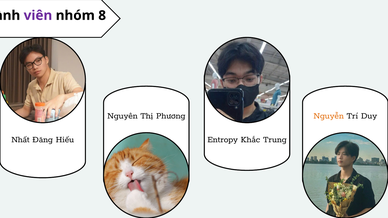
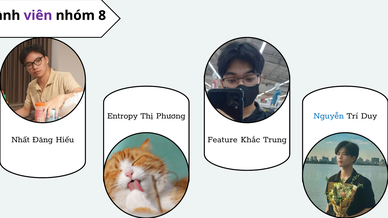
Nguyên: Nguyên -> Entropy (122, 116)
Nguyễn colour: orange -> blue (329, 116)
Entropy: Entropy -> Feature (223, 139)
